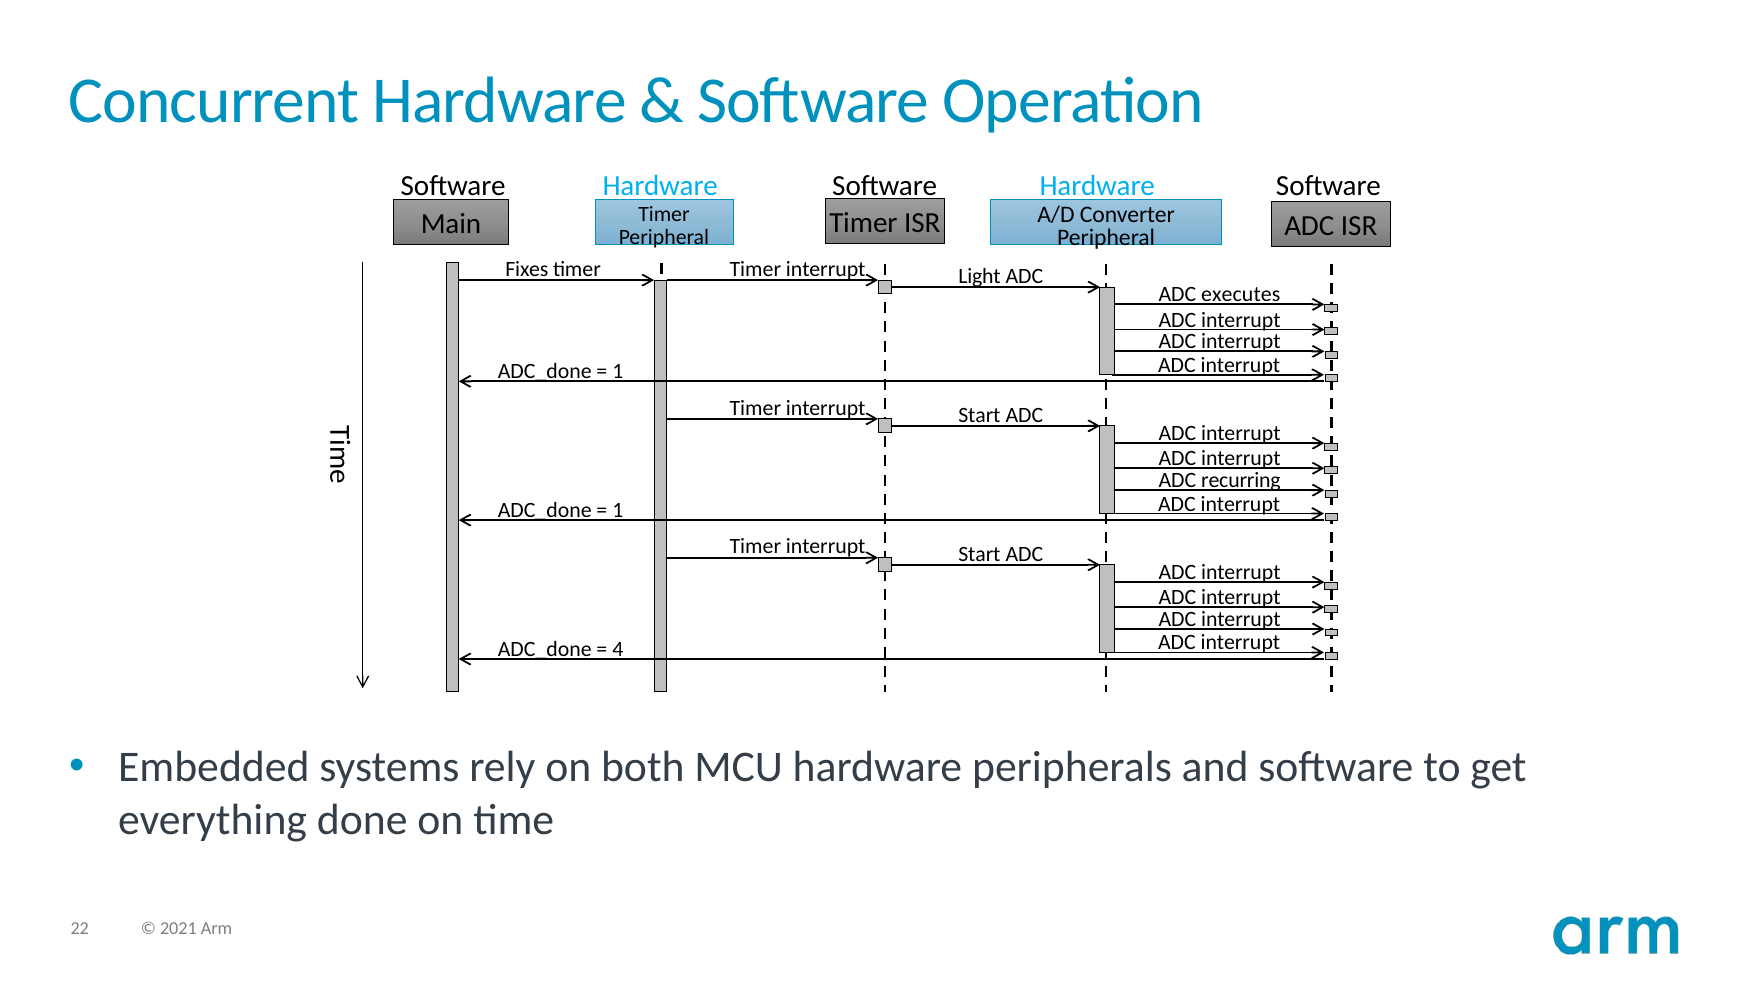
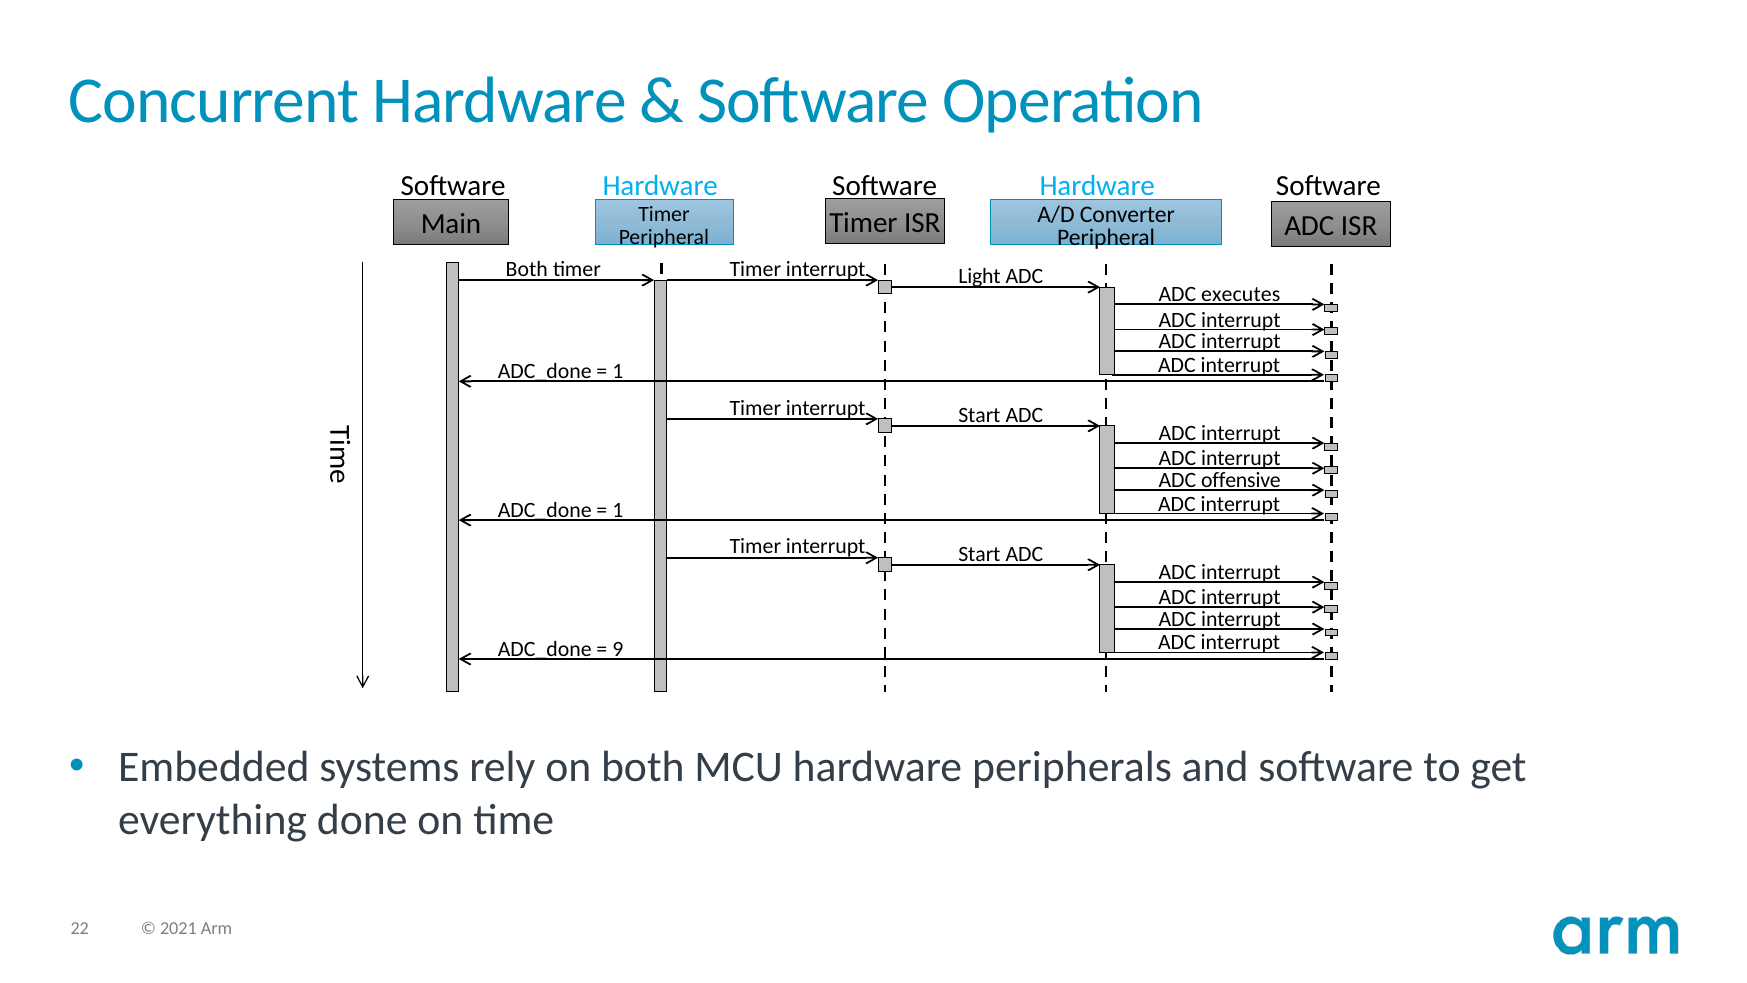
Fixes: Fixes -> Both (527, 269)
recurring: recurring -> offensive (1241, 480)
4: 4 -> 9 (618, 649)
